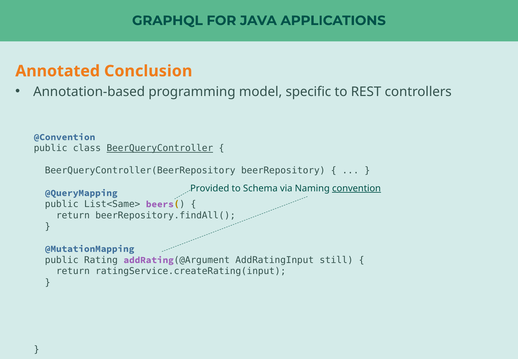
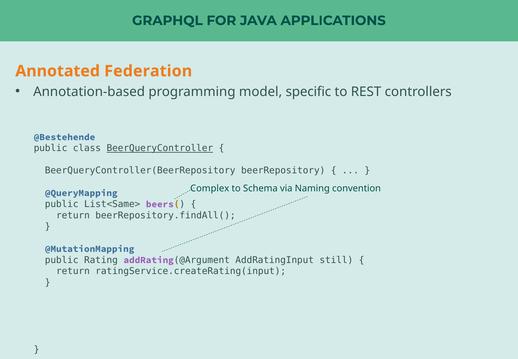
Conclusion: Conclusion -> Federation (148, 71)
@Convention: @Convention -> @Bestehende (64, 137)
Provided: Provided -> Complex (210, 188)
convention underline: present -> none (357, 188)
